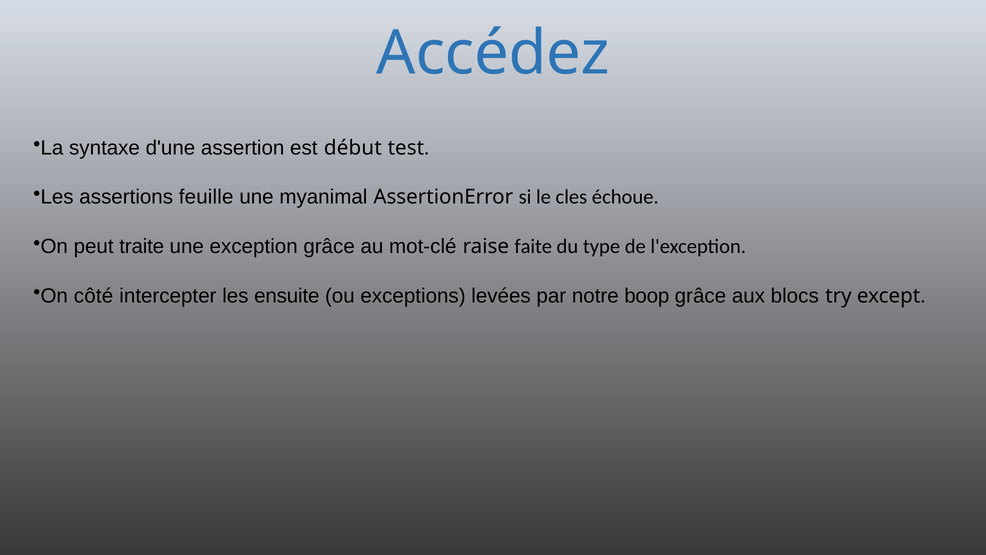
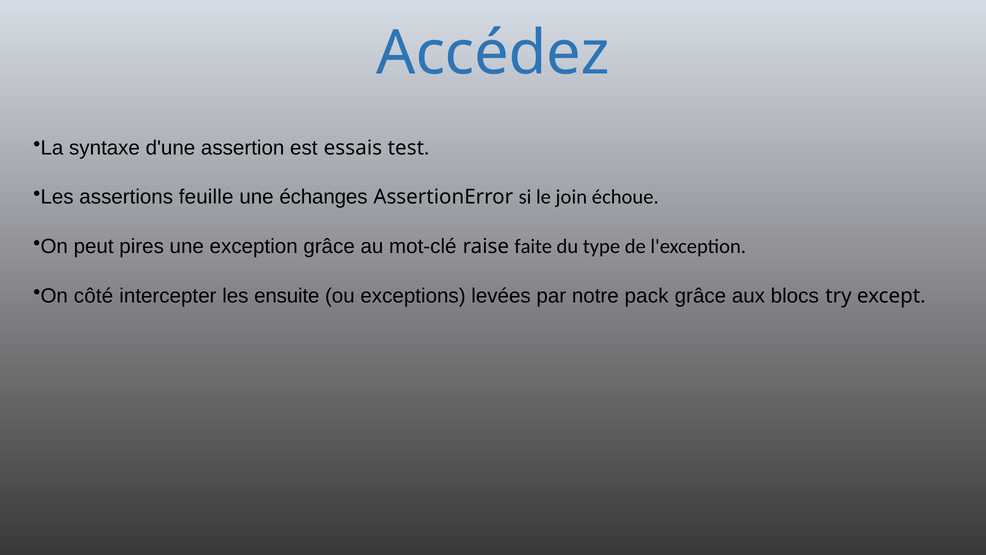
début: début -> essais (353, 148)
myanimal: myanimal -> échanges (323, 197)
cles: cles -> join (571, 197)
traite: traite -> pires (142, 246)
boop: boop -> pack (647, 296)
